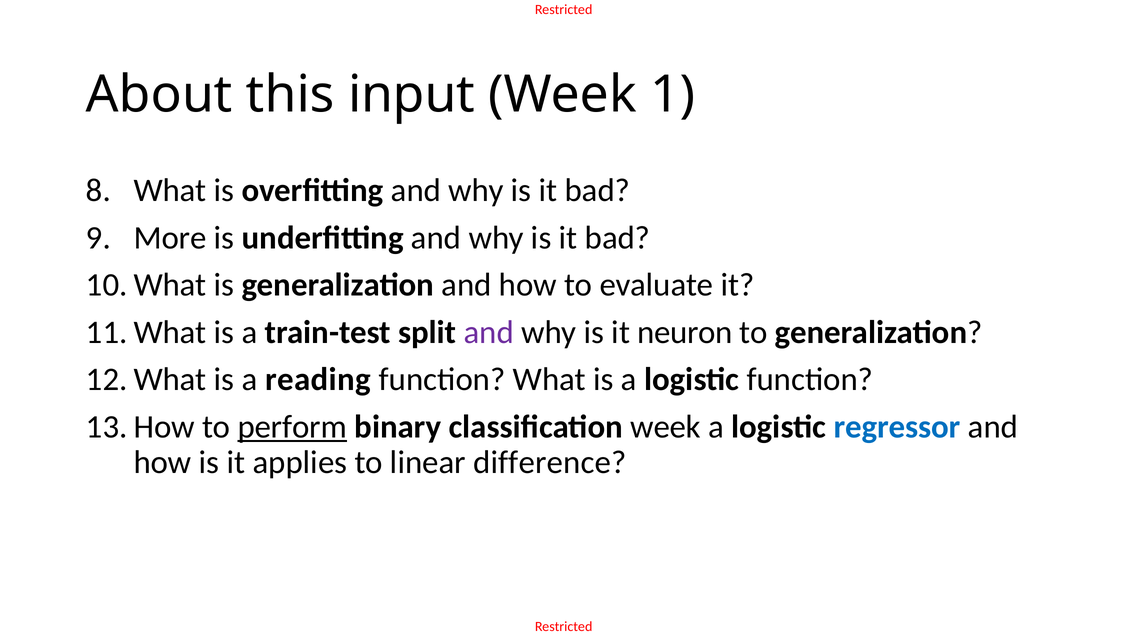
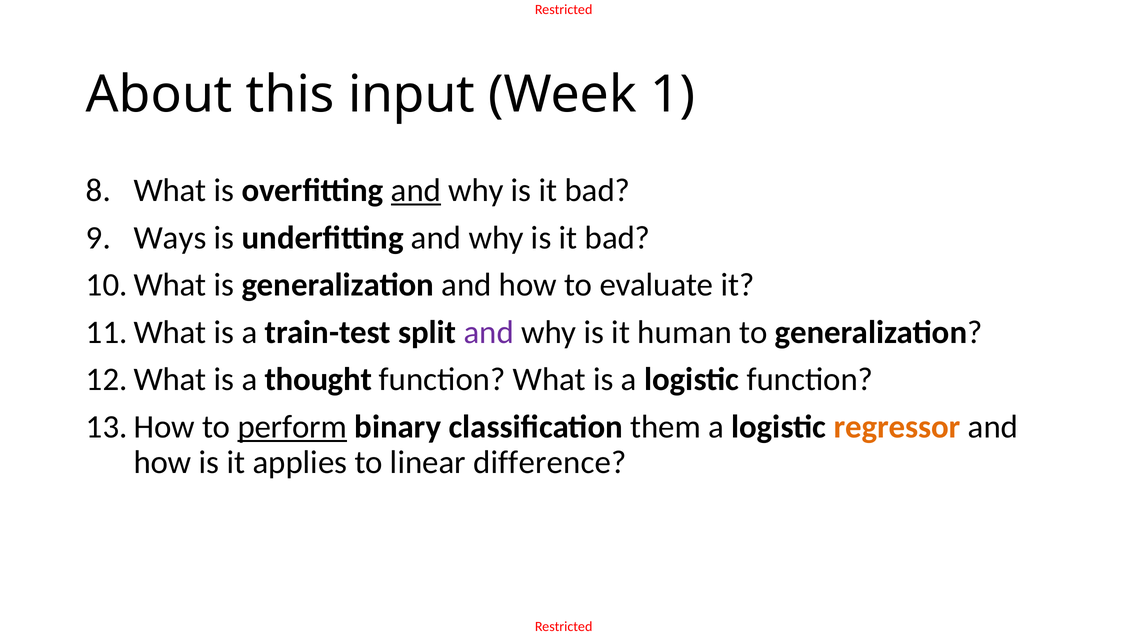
and underline: none -> present (416, 191)
More: More -> Ways (170, 238)
neuron: neuron -> human (685, 333)
reading: reading -> thought (318, 380)
classification week: week -> them (666, 427)
regressor colour: blue -> orange (897, 427)
